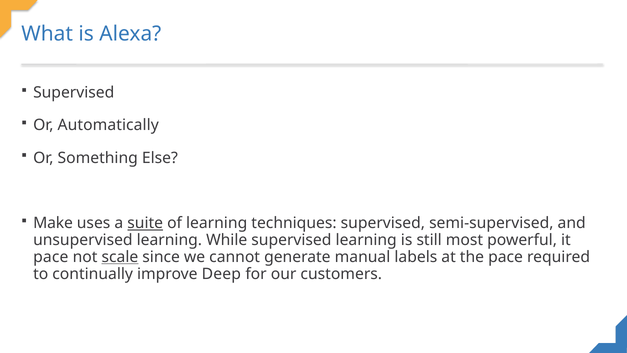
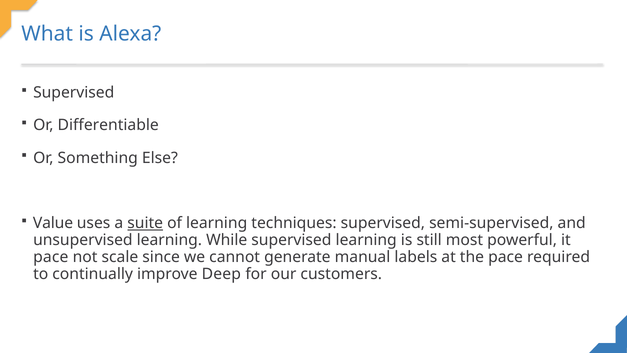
Automatically: Automatically -> Differentiable (108, 125)
Make: Make -> Value (53, 223)
scale underline: present -> none (120, 257)
